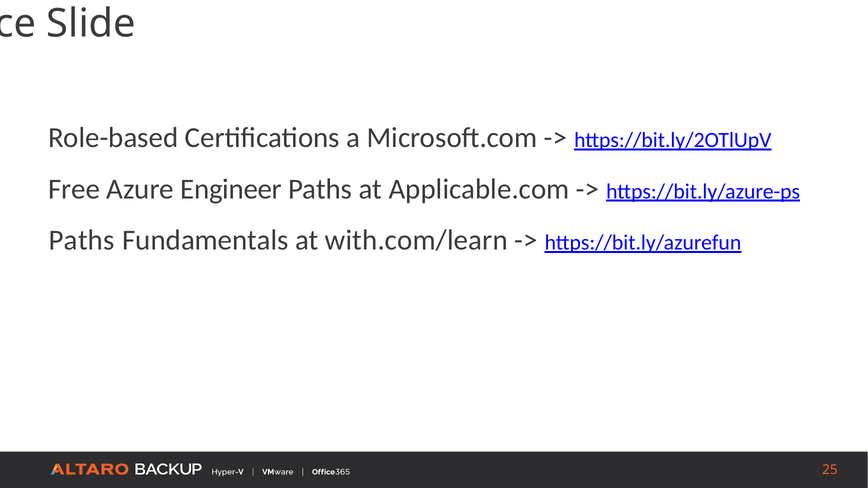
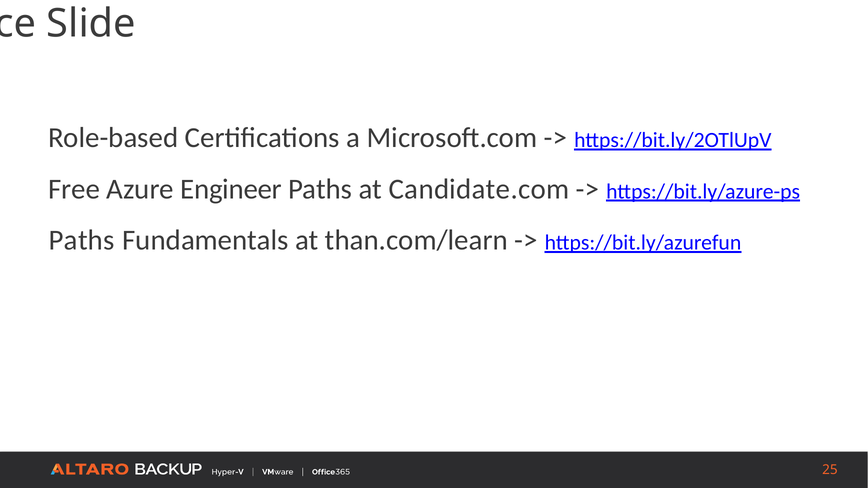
Applicable.com: Applicable.com -> Candidate.com (479, 189)
with.com/learn: with.com/learn -> than.com/learn (416, 240)
